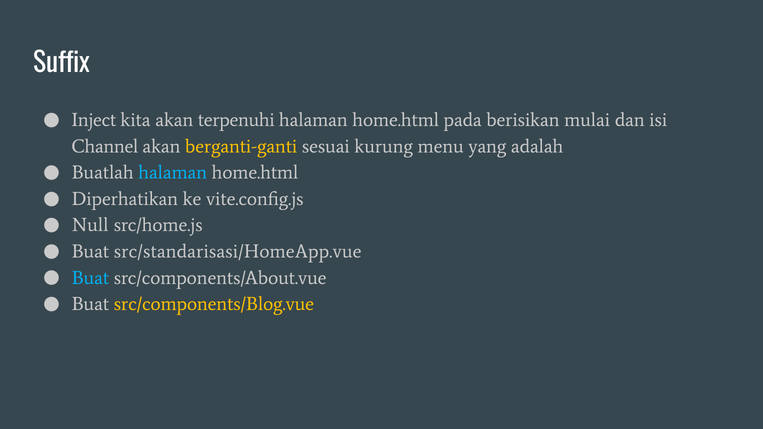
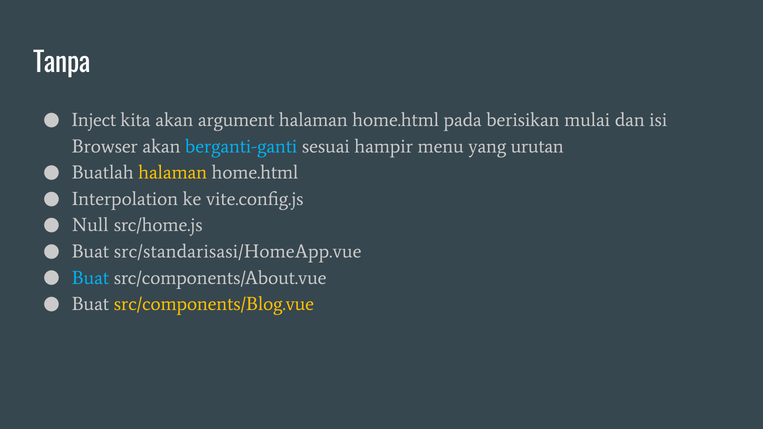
Suffix: Suffix -> Tanpa (62, 63)
terpenuhi: terpenuhi -> argument (236, 120)
Channel: Channel -> Browser (105, 146)
berganti-ganti colour: yellow -> light blue (241, 146)
kurung: kurung -> hampir (384, 146)
adalah: adalah -> urutan (537, 146)
halaman colour: light blue -> yellow (173, 173)
Diperhatikan: Diperhatikan -> Interpolation (125, 199)
